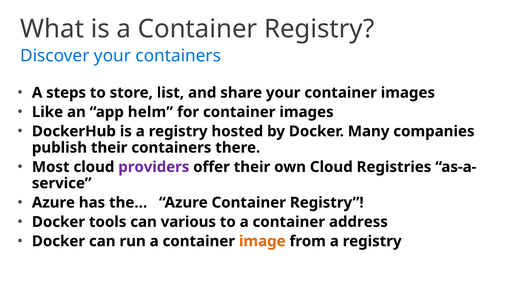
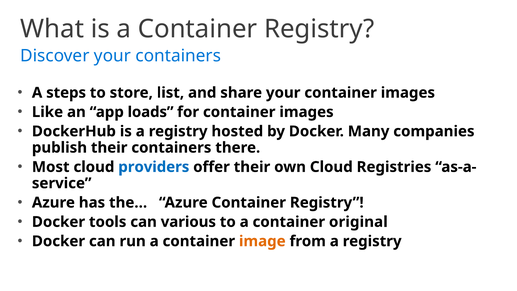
helm: helm -> loads (151, 112)
providers colour: purple -> blue (154, 167)
address: address -> original (358, 222)
